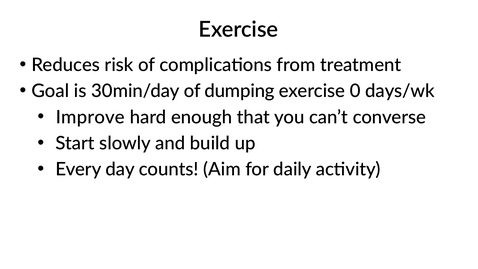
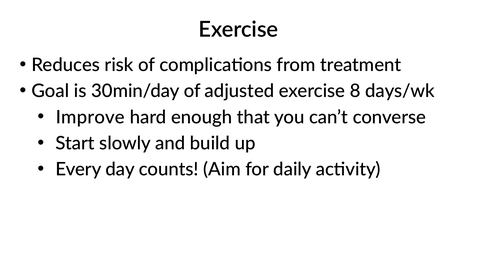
dumping: dumping -> adjusted (239, 91)
0: 0 -> 8 (355, 91)
